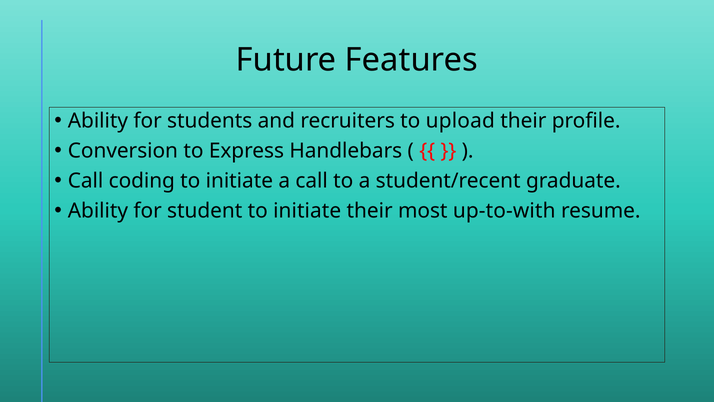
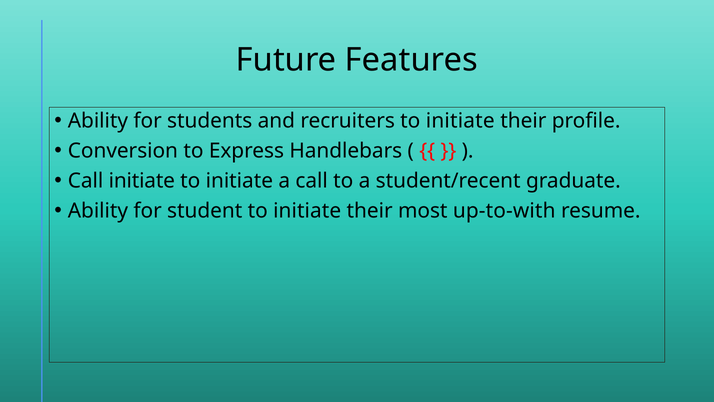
recruiters to upload: upload -> initiate (460, 121)
Call coding: coding -> initiate (142, 181)
